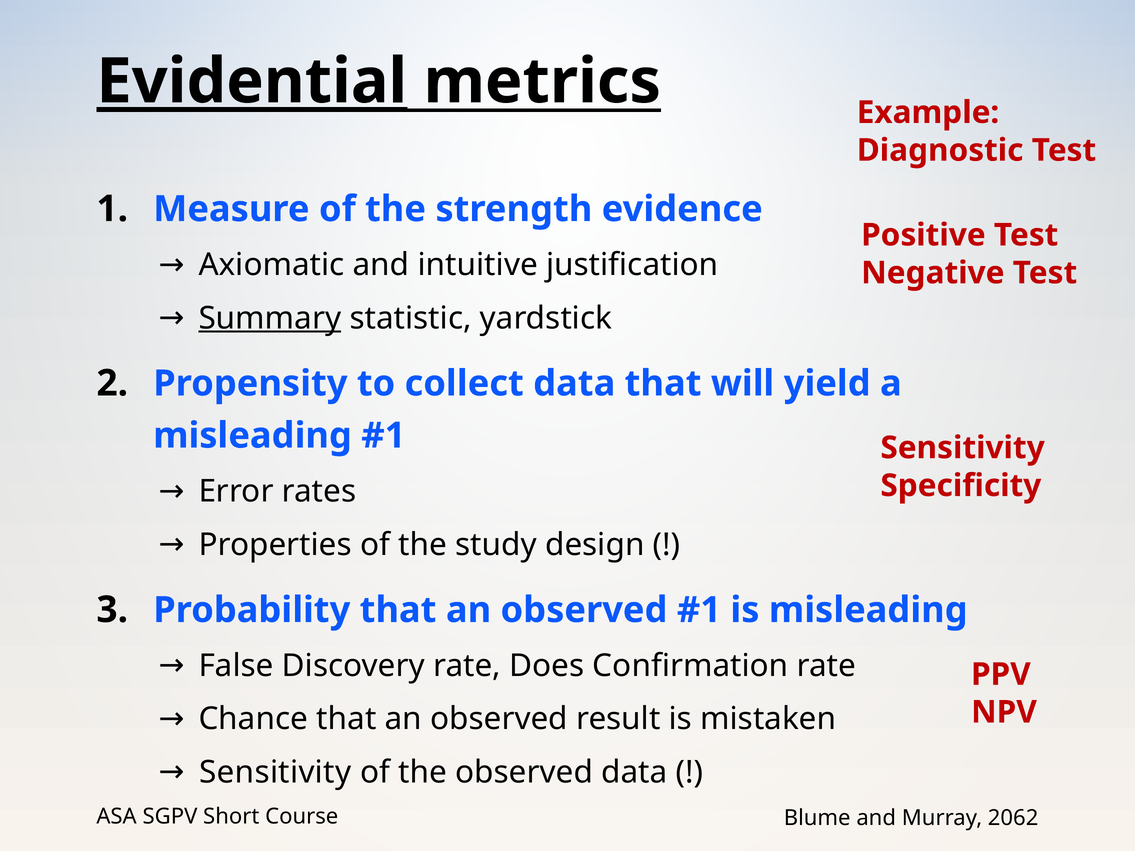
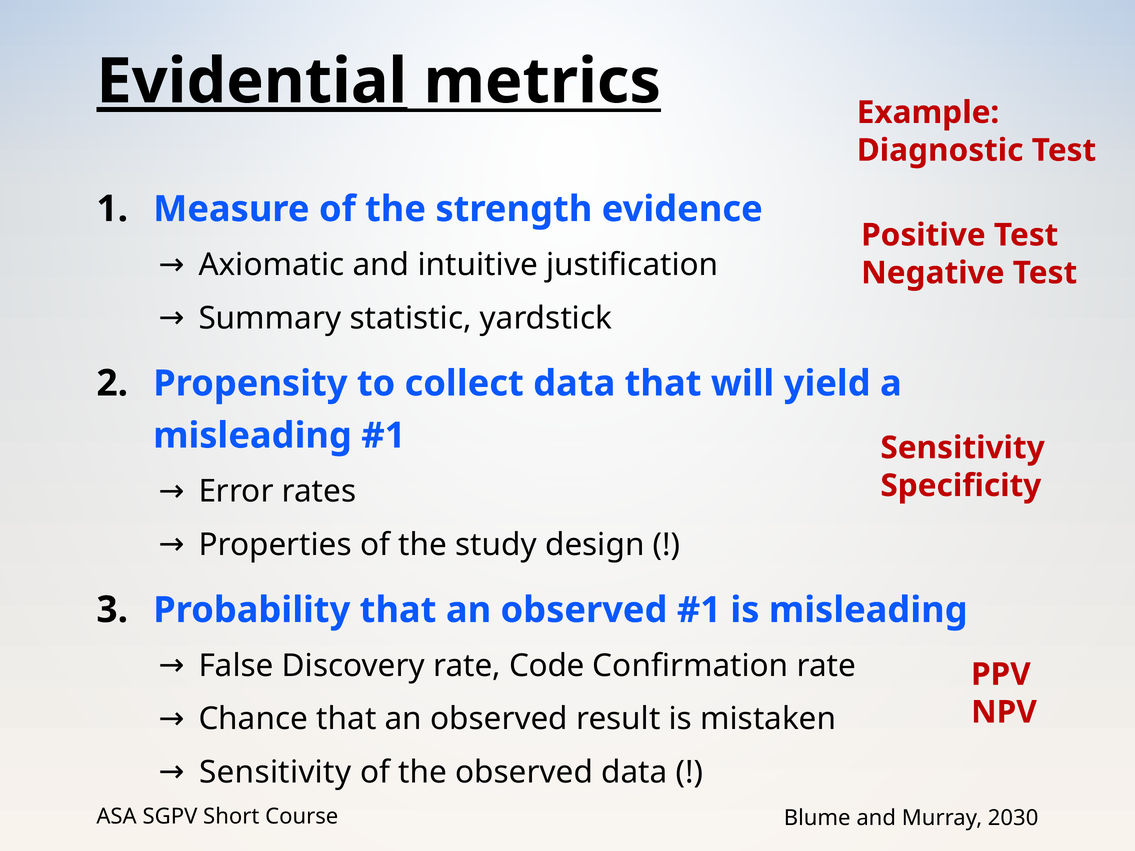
Summary underline: present -> none (270, 318)
Does: Does -> Code (547, 666)
2062: 2062 -> 2030 (1013, 818)
